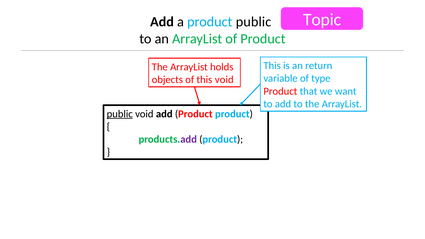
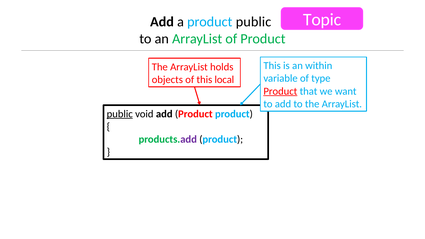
return: return -> within (319, 66)
this void: void -> local (224, 80)
Product underline: none -> present (280, 91)
